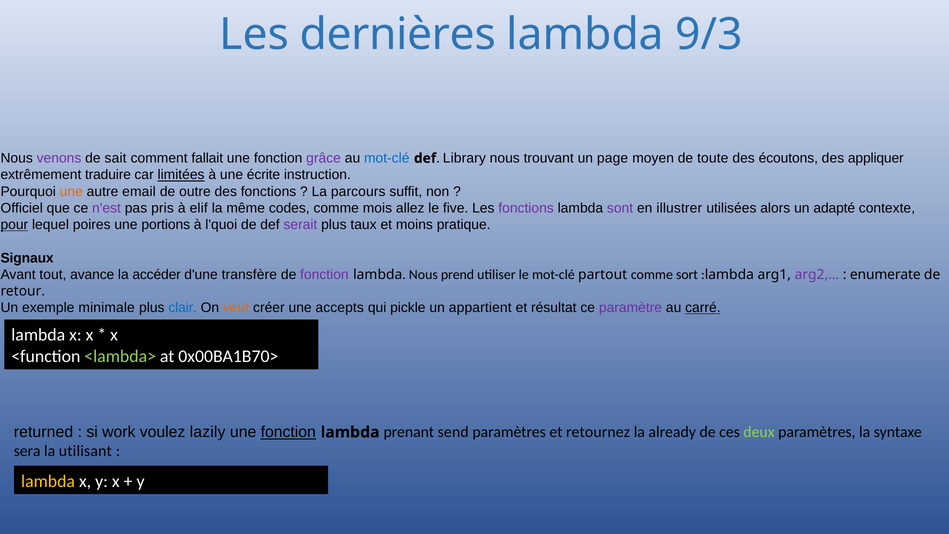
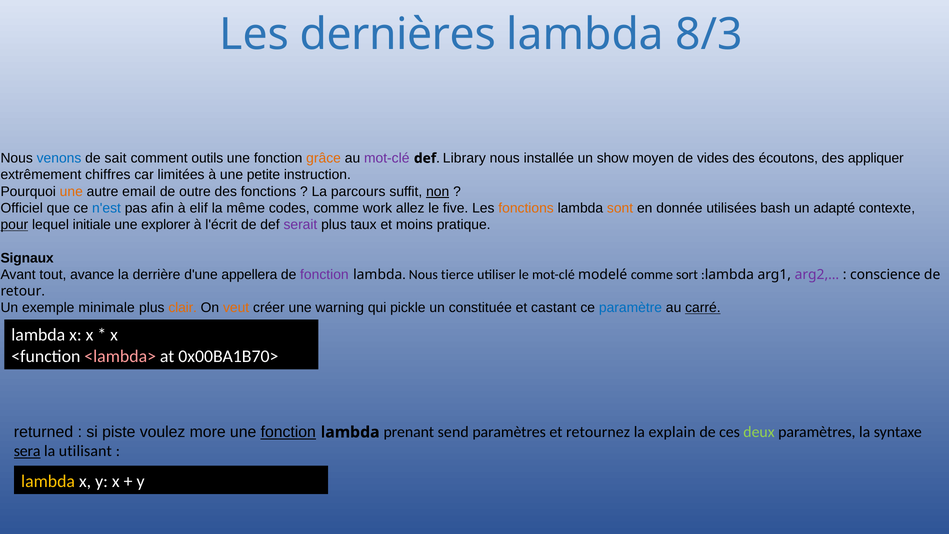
9/3: 9/3 -> 8/3 (709, 35)
venons colour: purple -> blue (59, 158)
fallait: fallait -> outils (207, 158)
grâce colour: purple -> orange (324, 158)
mot-clé colour: blue -> purple (387, 158)
trouvant: trouvant -> installée (549, 158)
page: page -> show (613, 158)
toute: toute -> vides (713, 158)
traduire: traduire -> chiffres (108, 175)
limitées underline: present -> none (181, 175)
écrite: écrite -> petite (264, 175)
non underline: none -> present (438, 191)
n'est colour: purple -> blue (107, 208)
pris: pris -> afin (163, 208)
mois: mois -> work (377, 208)
fonctions colour: purple -> orange (526, 208)
sont colour: purple -> orange (620, 208)
illustrer: illustrer -> donnée (679, 208)
alors: alors -> bash (775, 208)
poires: poires -> initiale (92, 225)
portions: portions -> explorer (166, 225)
l'quoi: l'quoi -> l'écrit (221, 225)
accéder: accéder -> derrière (157, 275)
transfère: transfère -> appellera (249, 275)
prend: prend -> tierce (457, 275)
partout: partout -> modelé (603, 275)
enumerate: enumerate -> conscience (885, 275)
clair colour: blue -> orange (183, 308)
accepts: accepts -> warning (340, 308)
appartient: appartient -> constituée (480, 308)
résultat: résultat -> castant (554, 308)
paramètre colour: purple -> blue (630, 308)
<lambda> colour: light green -> pink (120, 356)
work: work -> piste (119, 432)
lazily: lazily -> more (208, 432)
already: already -> explain (672, 432)
sera underline: none -> present (27, 451)
